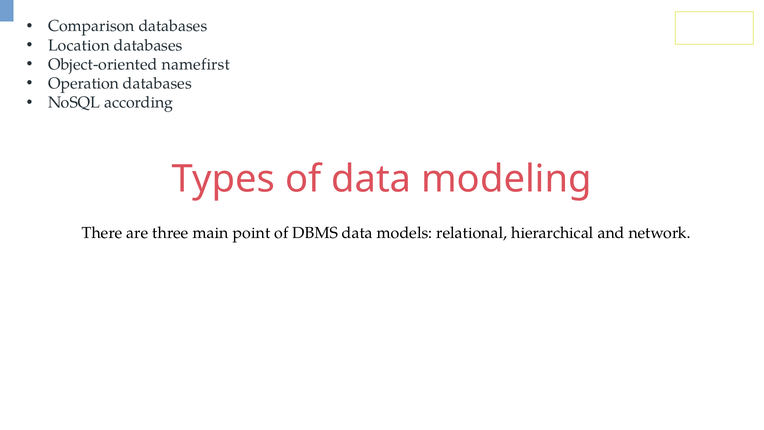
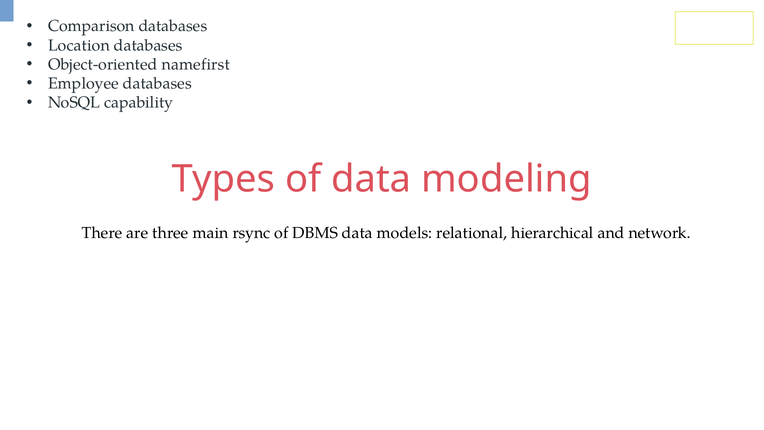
Operation: Operation -> Employee (84, 84)
according: according -> capability (139, 103)
point: point -> rsync (252, 233)
